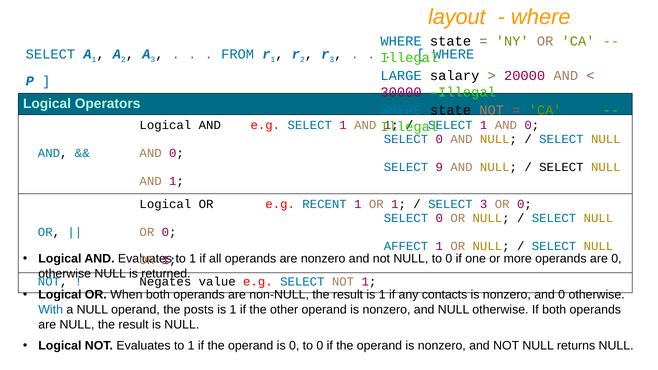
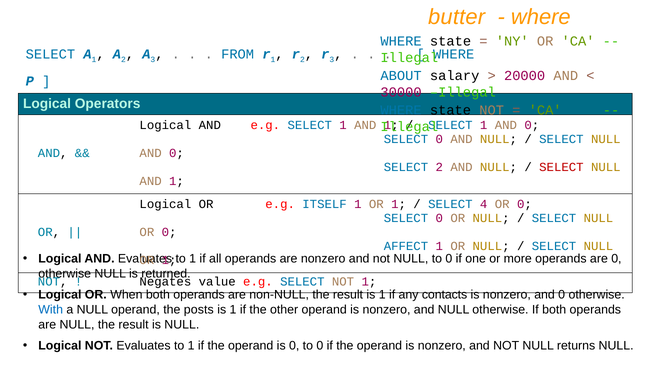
layout: layout -> butter (457, 17)
LARGE: LARGE -> ABOUT (401, 76)
SELECT 9: 9 -> 2 (439, 167)
SELECT colour: black -> red (561, 167)
RECENT: RECENT -> ITSELF (325, 204)
SELECT 3: 3 -> 4 (484, 204)
